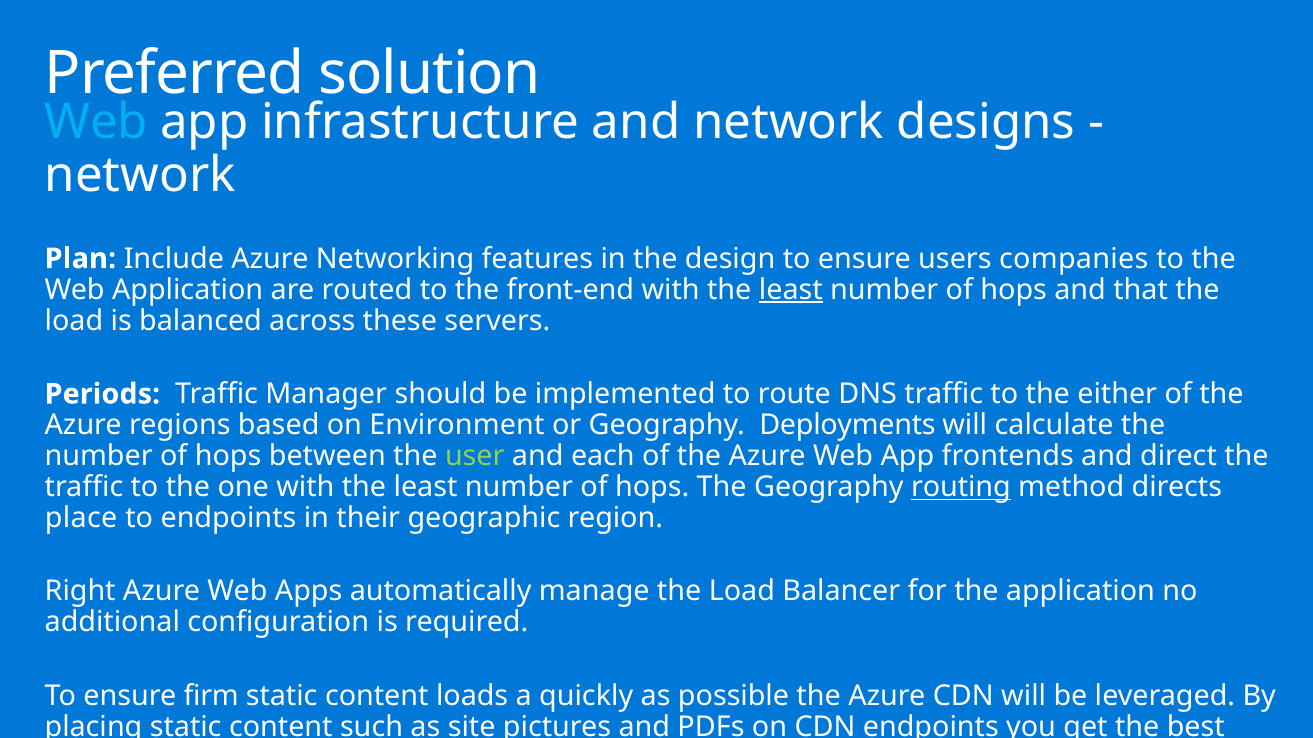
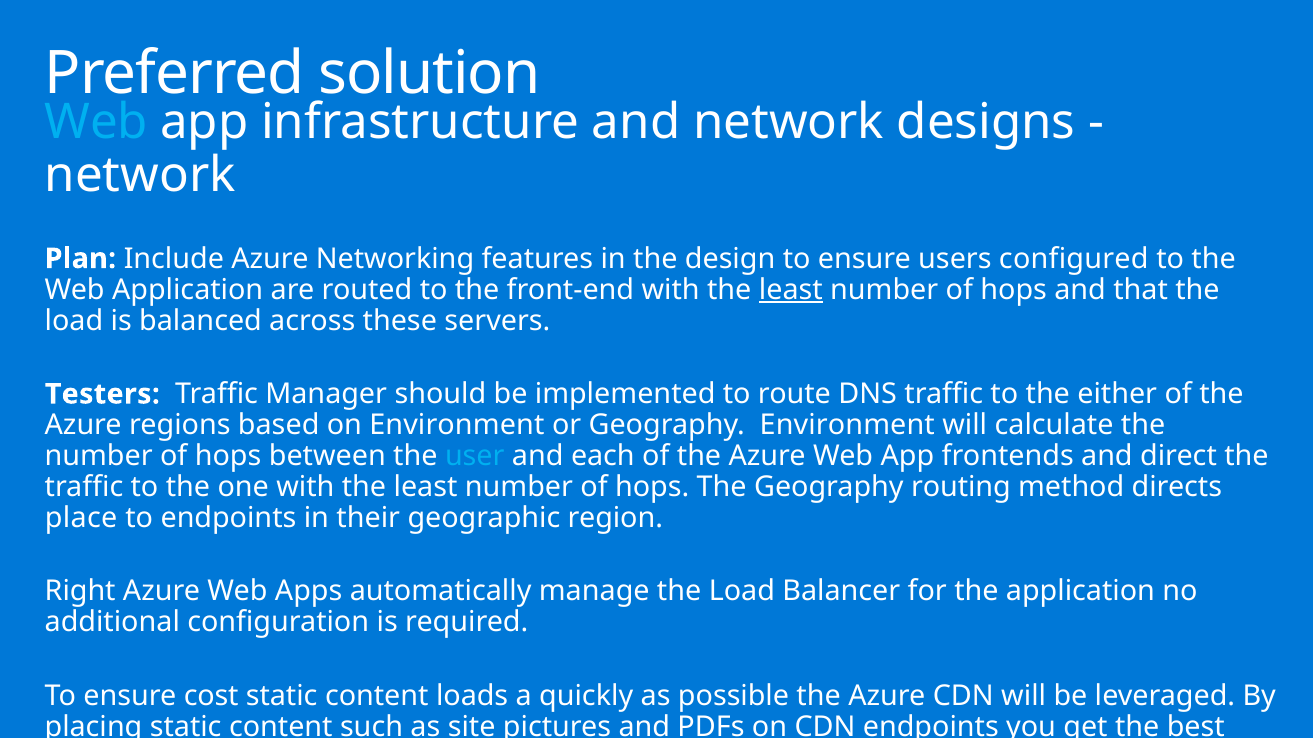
companies: companies -> configured (1074, 259)
Periods: Periods -> Testers (102, 394)
Geography Deployments: Deployments -> Environment (847, 425)
user colour: light green -> light blue (475, 456)
routing underline: present -> none (961, 487)
firm: firm -> cost (211, 696)
